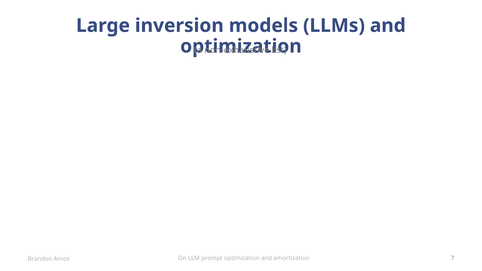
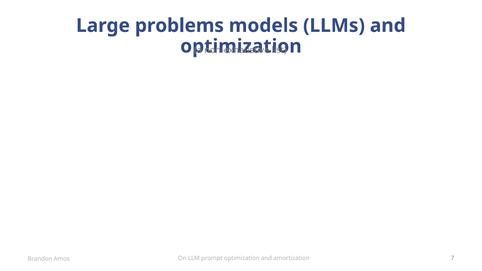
inversion: inversion -> problems (179, 26)
